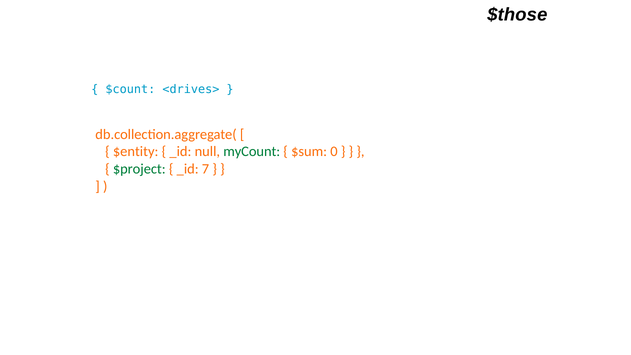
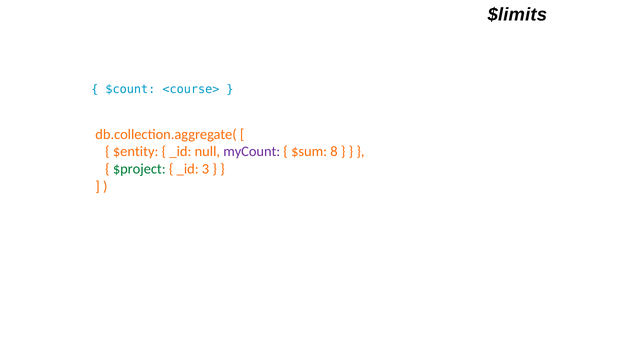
$those: $those -> $limits (517, 15)
<drives>: <drives> -> <course> (191, 89)
myCount colour: green -> purple (252, 152)
0: 0 -> 8 (334, 152)
7: 7 -> 3 (206, 169)
